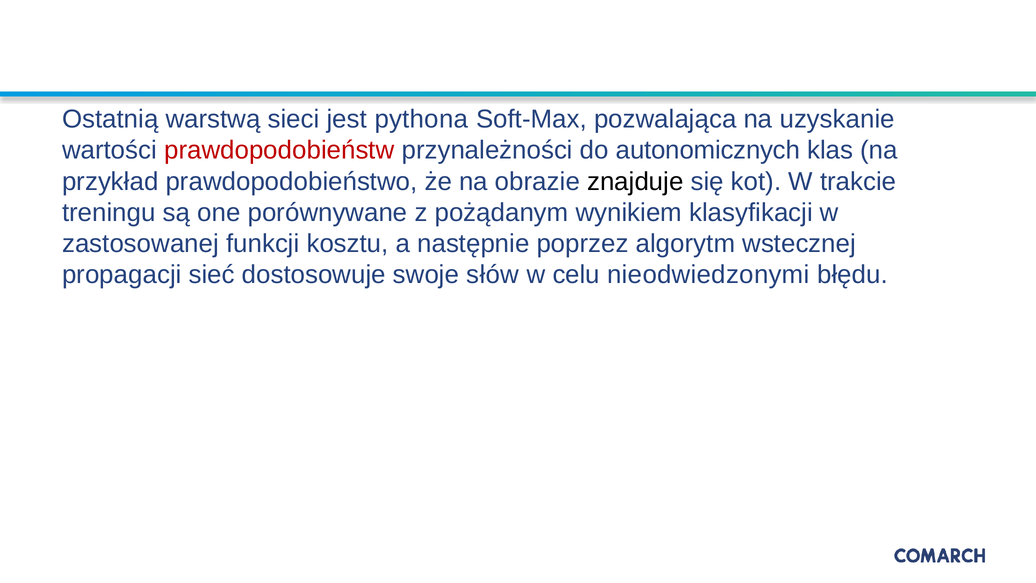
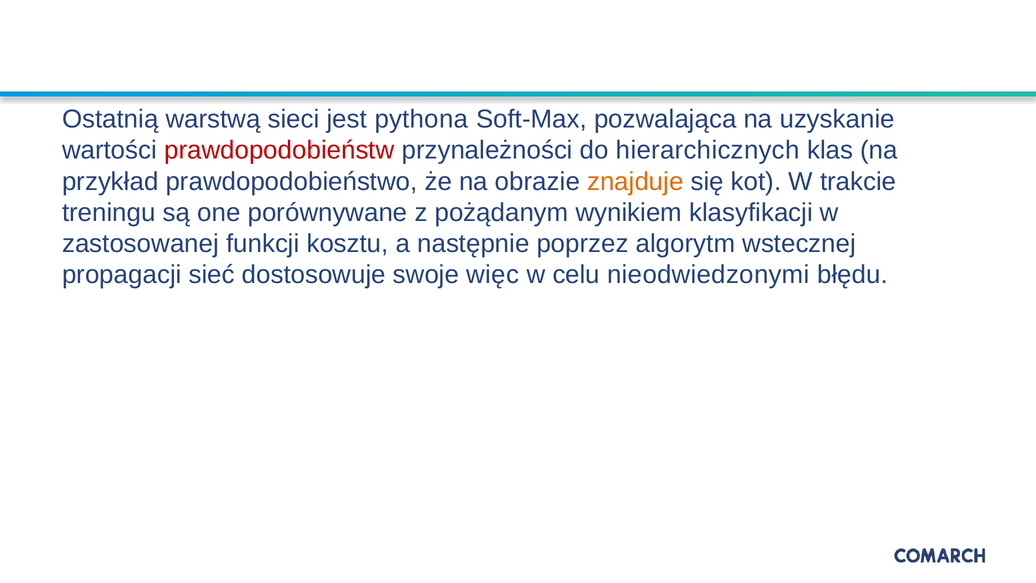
autonomicznych: autonomicznych -> hierarchicznych (708, 150)
znajduje colour: black -> orange (635, 181)
słów: słów -> więc (493, 275)
